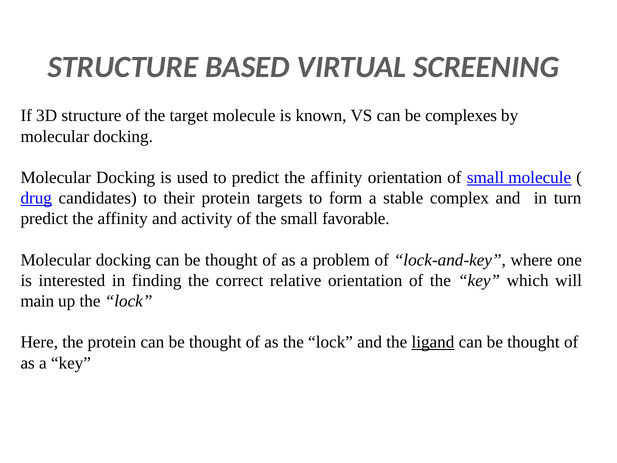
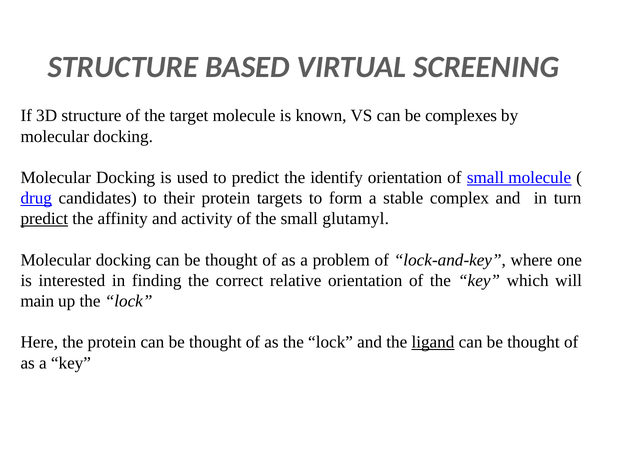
to predict the affinity: affinity -> identify (337, 177)
predict underline: none -> present (44, 219)
favorable: favorable -> glutamyl (356, 219)
